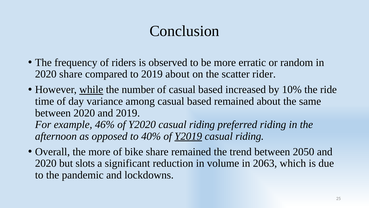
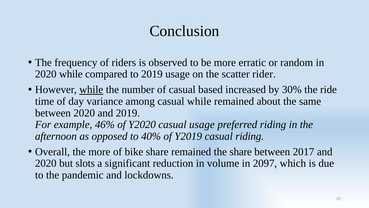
2020 share: share -> while (71, 74)
2019 about: about -> usage (178, 74)
10%: 10% -> 30% (292, 89)
among casual based: based -> while (199, 101)
Y2020 casual riding: riding -> usage (202, 124)
Y2019 underline: present -> none (188, 136)
the trend: trend -> share (241, 151)
2050: 2050 -> 2017 (304, 151)
2063: 2063 -> 2097 (265, 163)
